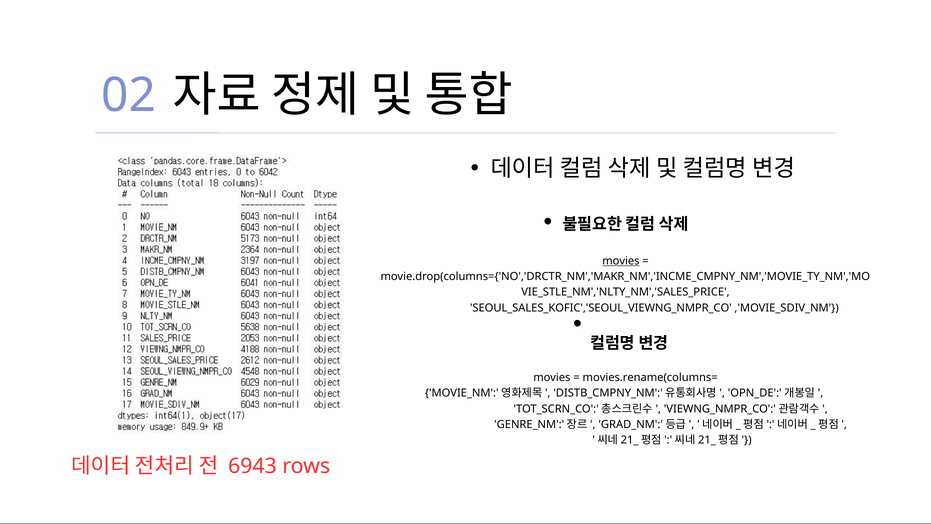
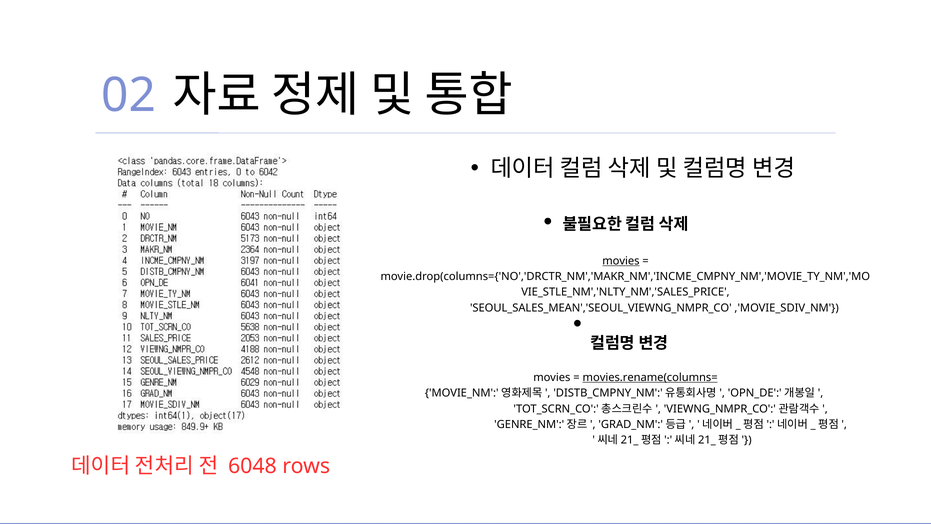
SEOUL_SALES_KOFIC','SEOUL_VIEWNG_NMPR_CO: SEOUL_SALES_KOFIC','SEOUL_VIEWNG_NMPR_CO -> SEOUL_SALES_MEAN','SEOUL_VIEWNG_NMPR_CO (601, 308)
movies.rename(columns= underline: none -> present (650, 377)
6943: 6943 -> 6048 (252, 466)
